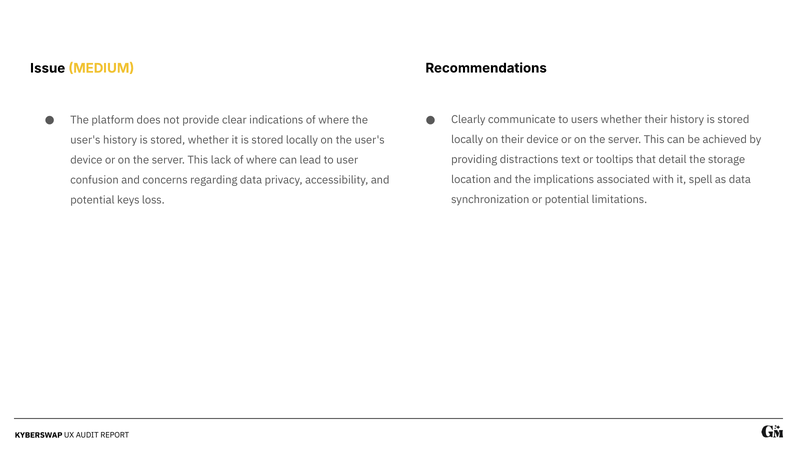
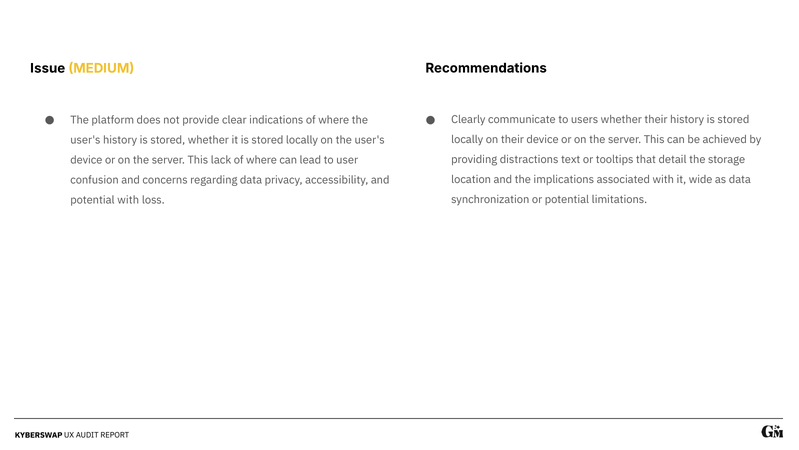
spell: spell -> wide (701, 180)
potential keys: keys -> with (128, 200)
